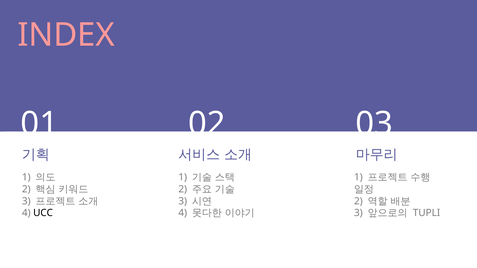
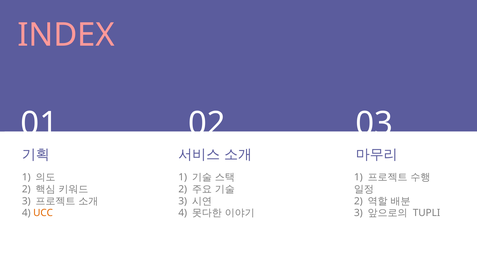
UCC colour: black -> orange (43, 213)
